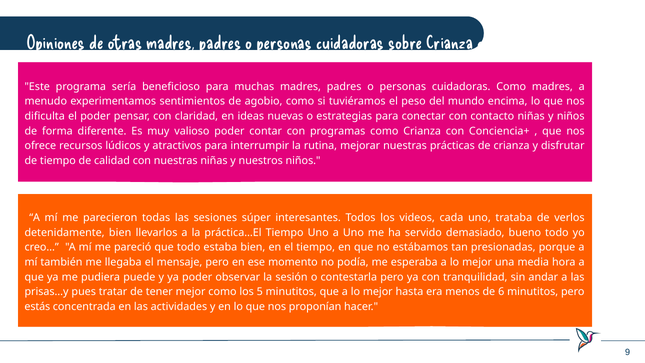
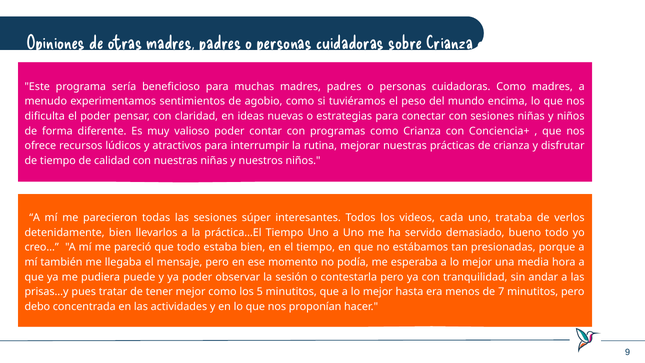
con contacto: contacto -> sesiones (492, 116)
6: 6 -> 7 (501, 292)
estás: estás -> debo (37, 307)
